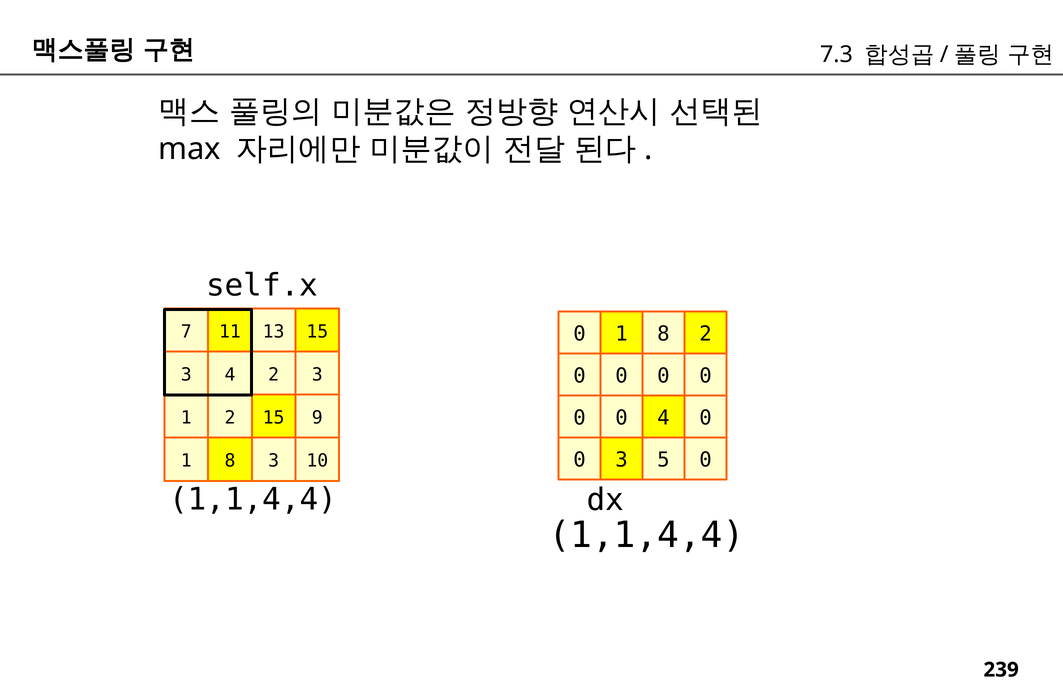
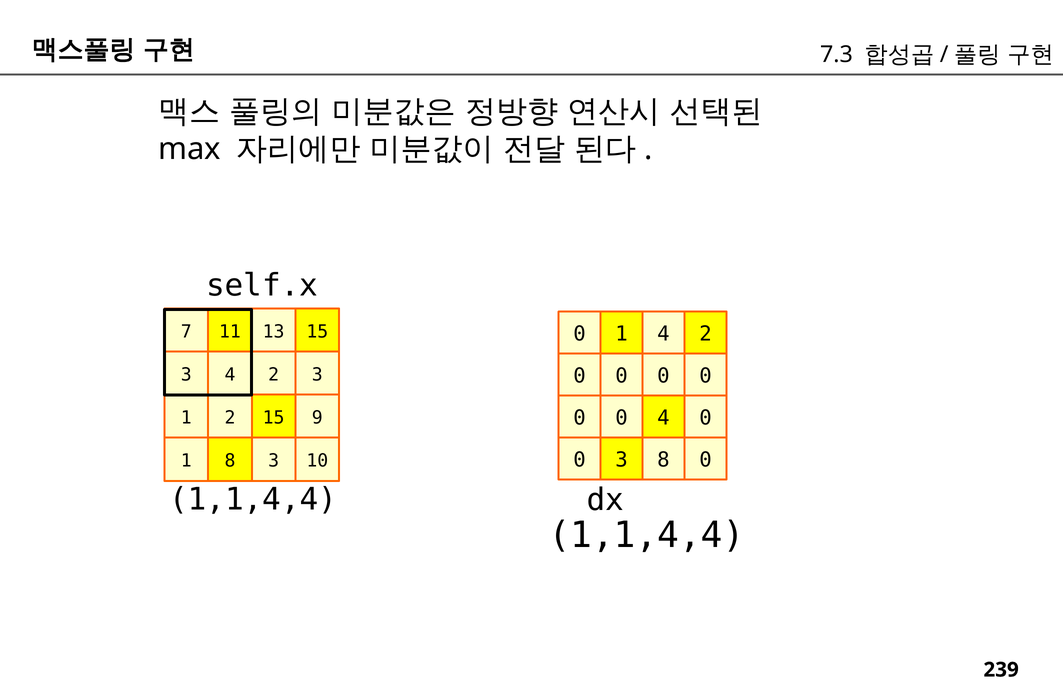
0 1 8: 8 -> 4 (663, 334)
3 5: 5 -> 8 (663, 460)
